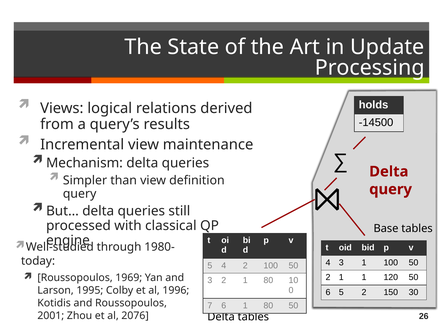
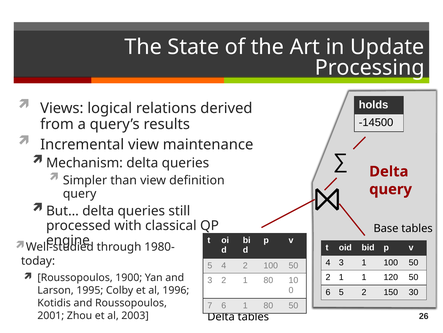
1969: 1969 -> 1900 (129, 277)
2076: 2076 -> 2003 (135, 315)
